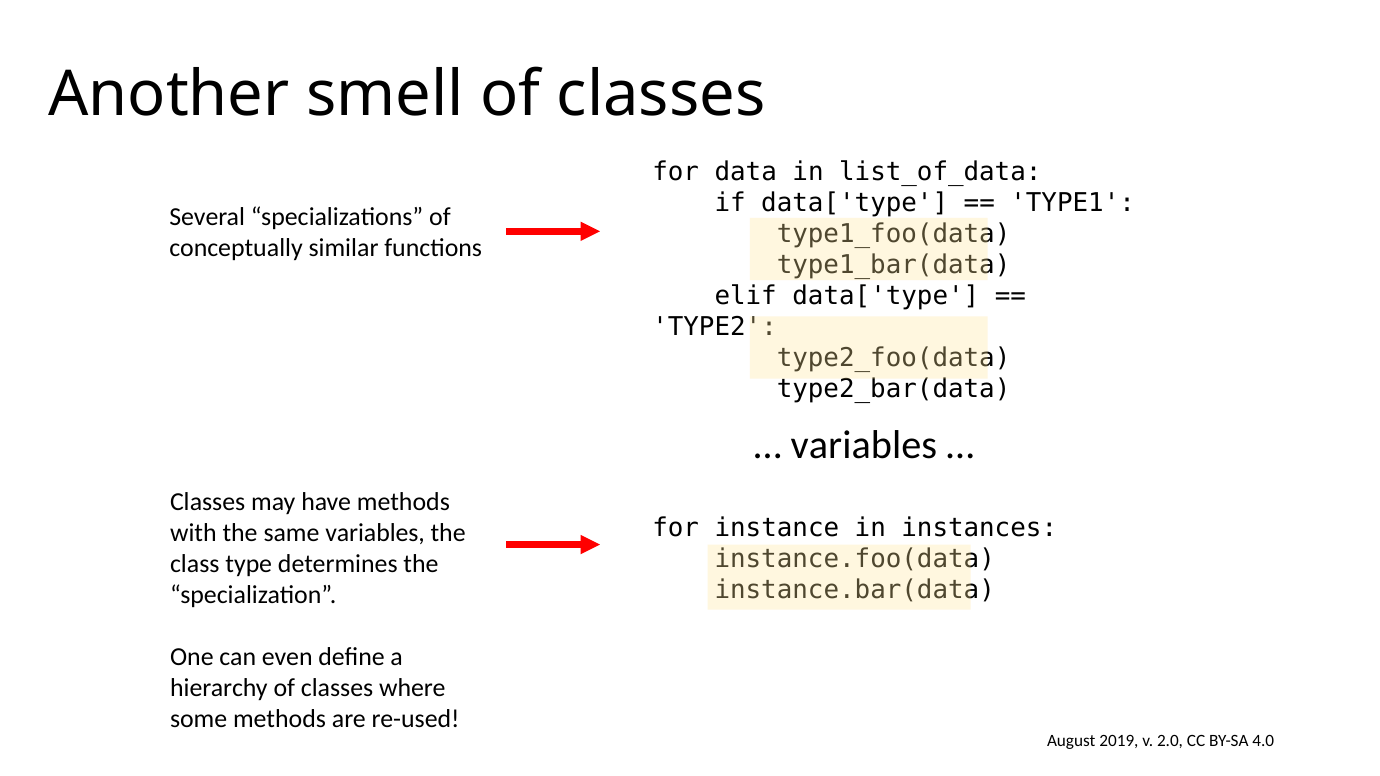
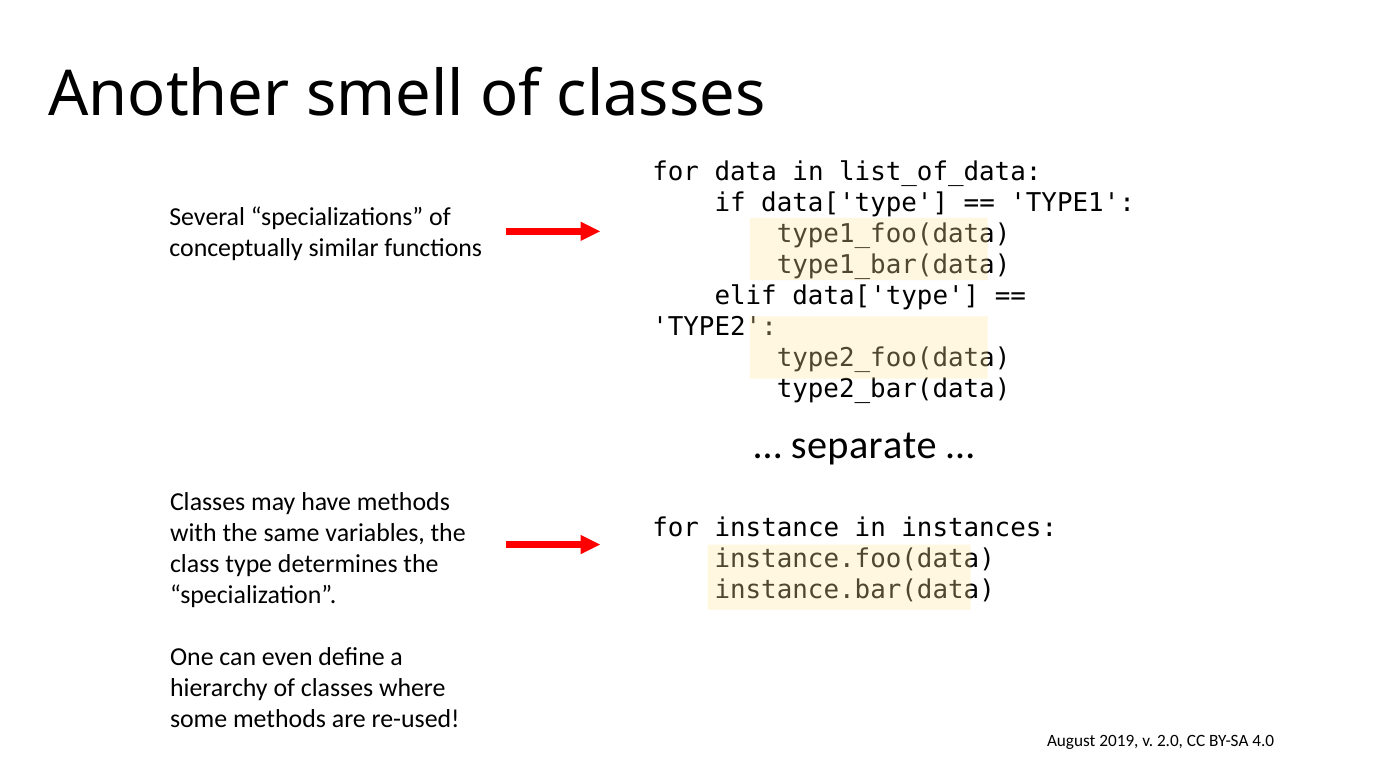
variables: variables -> separate (864, 445)
